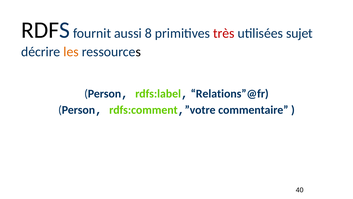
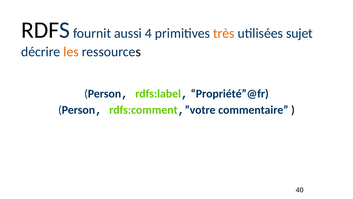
8: 8 -> 4 (148, 33)
très colour: red -> orange (224, 33)
Relations”@fr: Relations”@fr -> Propriété”@fr (230, 93)
